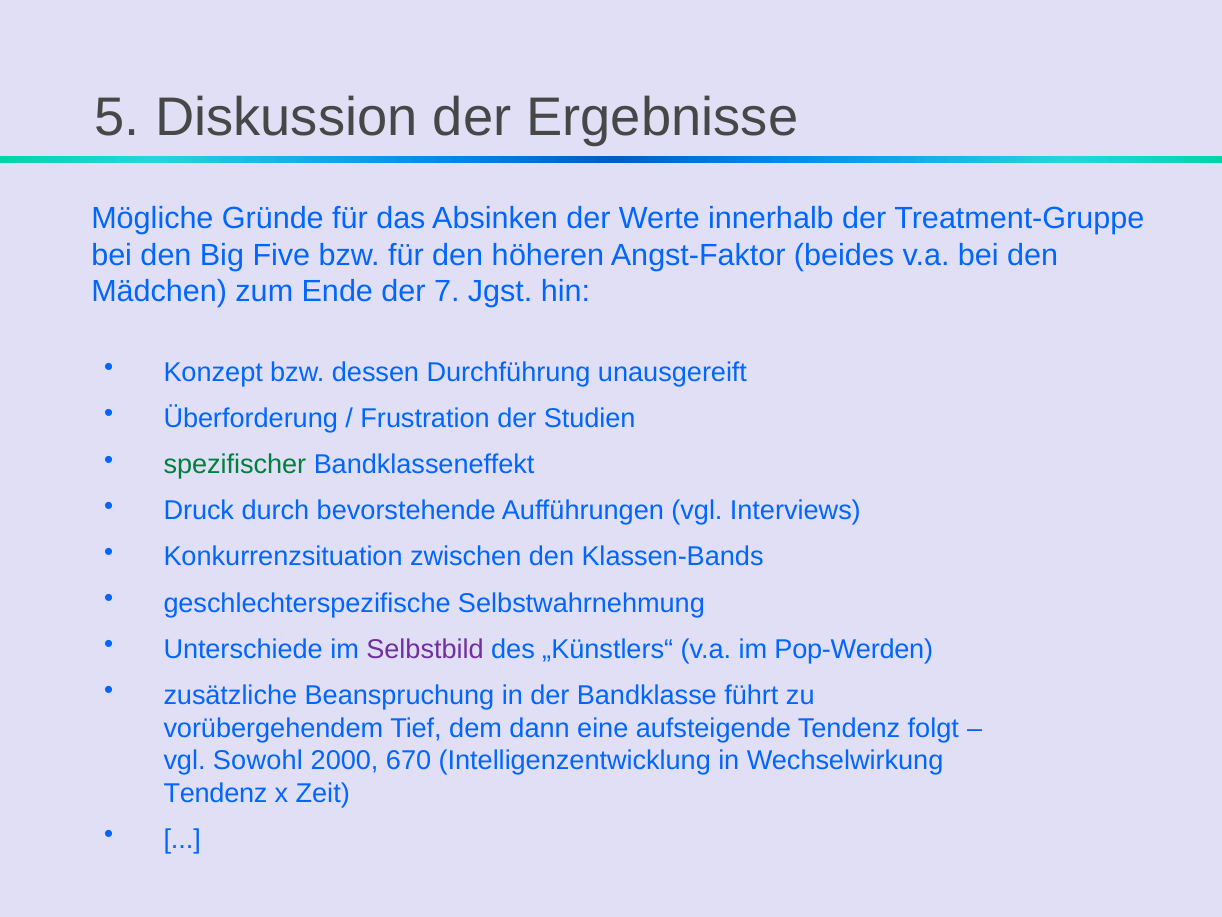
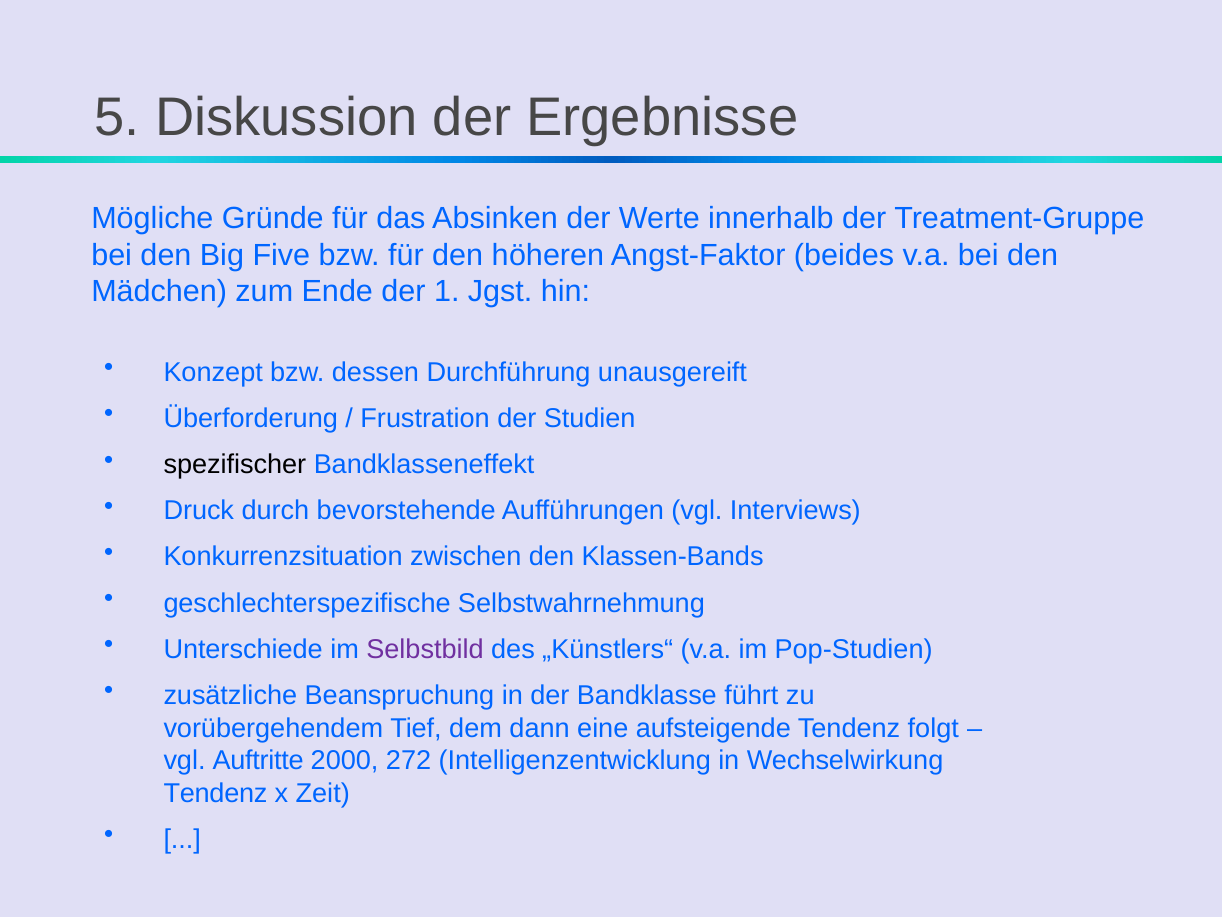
7: 7 -> 1 (447, 292)
spezifischer colour: green -> black (235, 464)
Pop-Werden: Pop-Werden -> Pop-Studien (854, 649)
Sowohl: Sowohl -> Auftritte (258, 760)
670: 670 -> 272 (409, 760)
